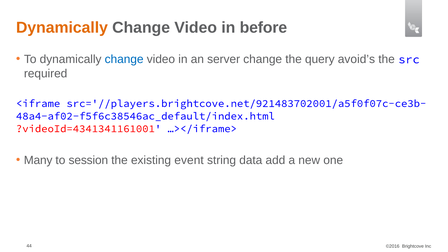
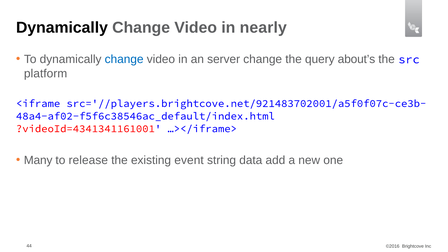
Dynamically colour: orange -> black (62, 28)
before: before -> nearly (263, 28)
avoid’s: avoid’s -> about’s (357, 59)
required: required -> platform (46, 74)
session: session -> release (88, 160)
